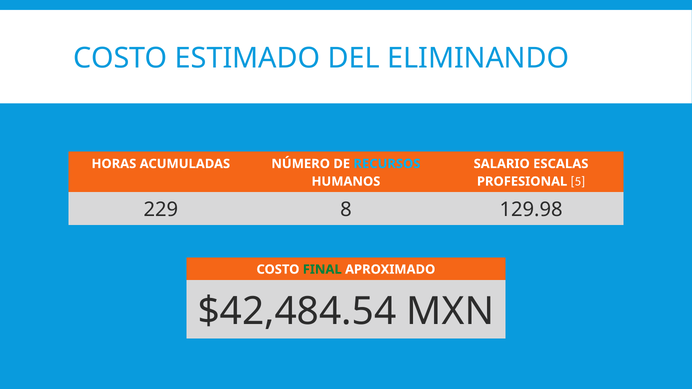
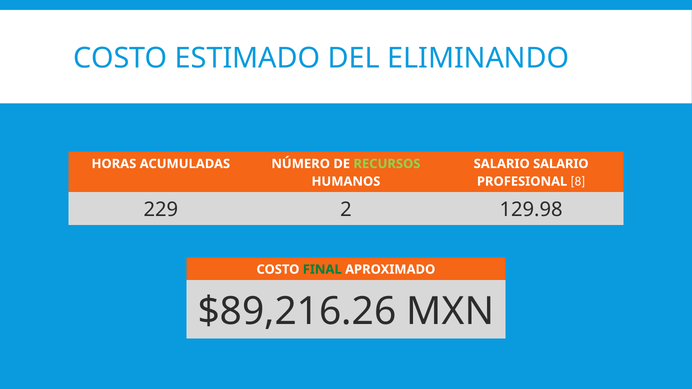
RECURSOS colour: light blue -> light green (387, 164)
SALARIO ESCALAS: ESCALAS -> SALARIO (561, 164)
5: 5 -> 8 (578, 182)
8: 8 -> 2 (346, 210)
$42,484.54: $42,484.54 -> $89,216.26 (297, 312)
